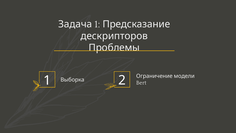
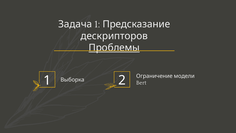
Проблемы underline: none -> present (114, 48)
